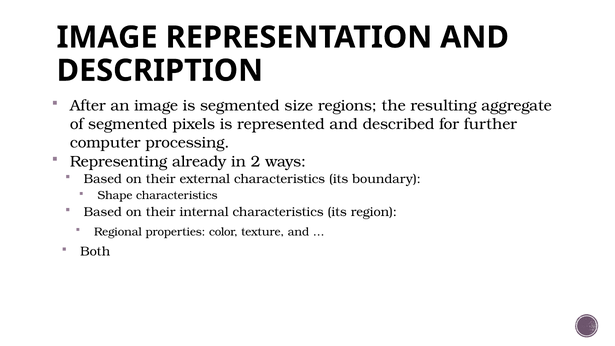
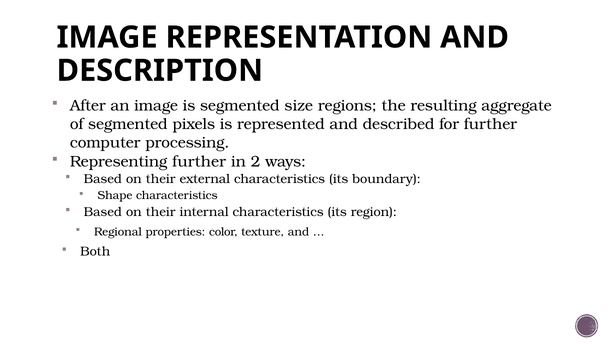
Representing already: already -> further (199, 162)
